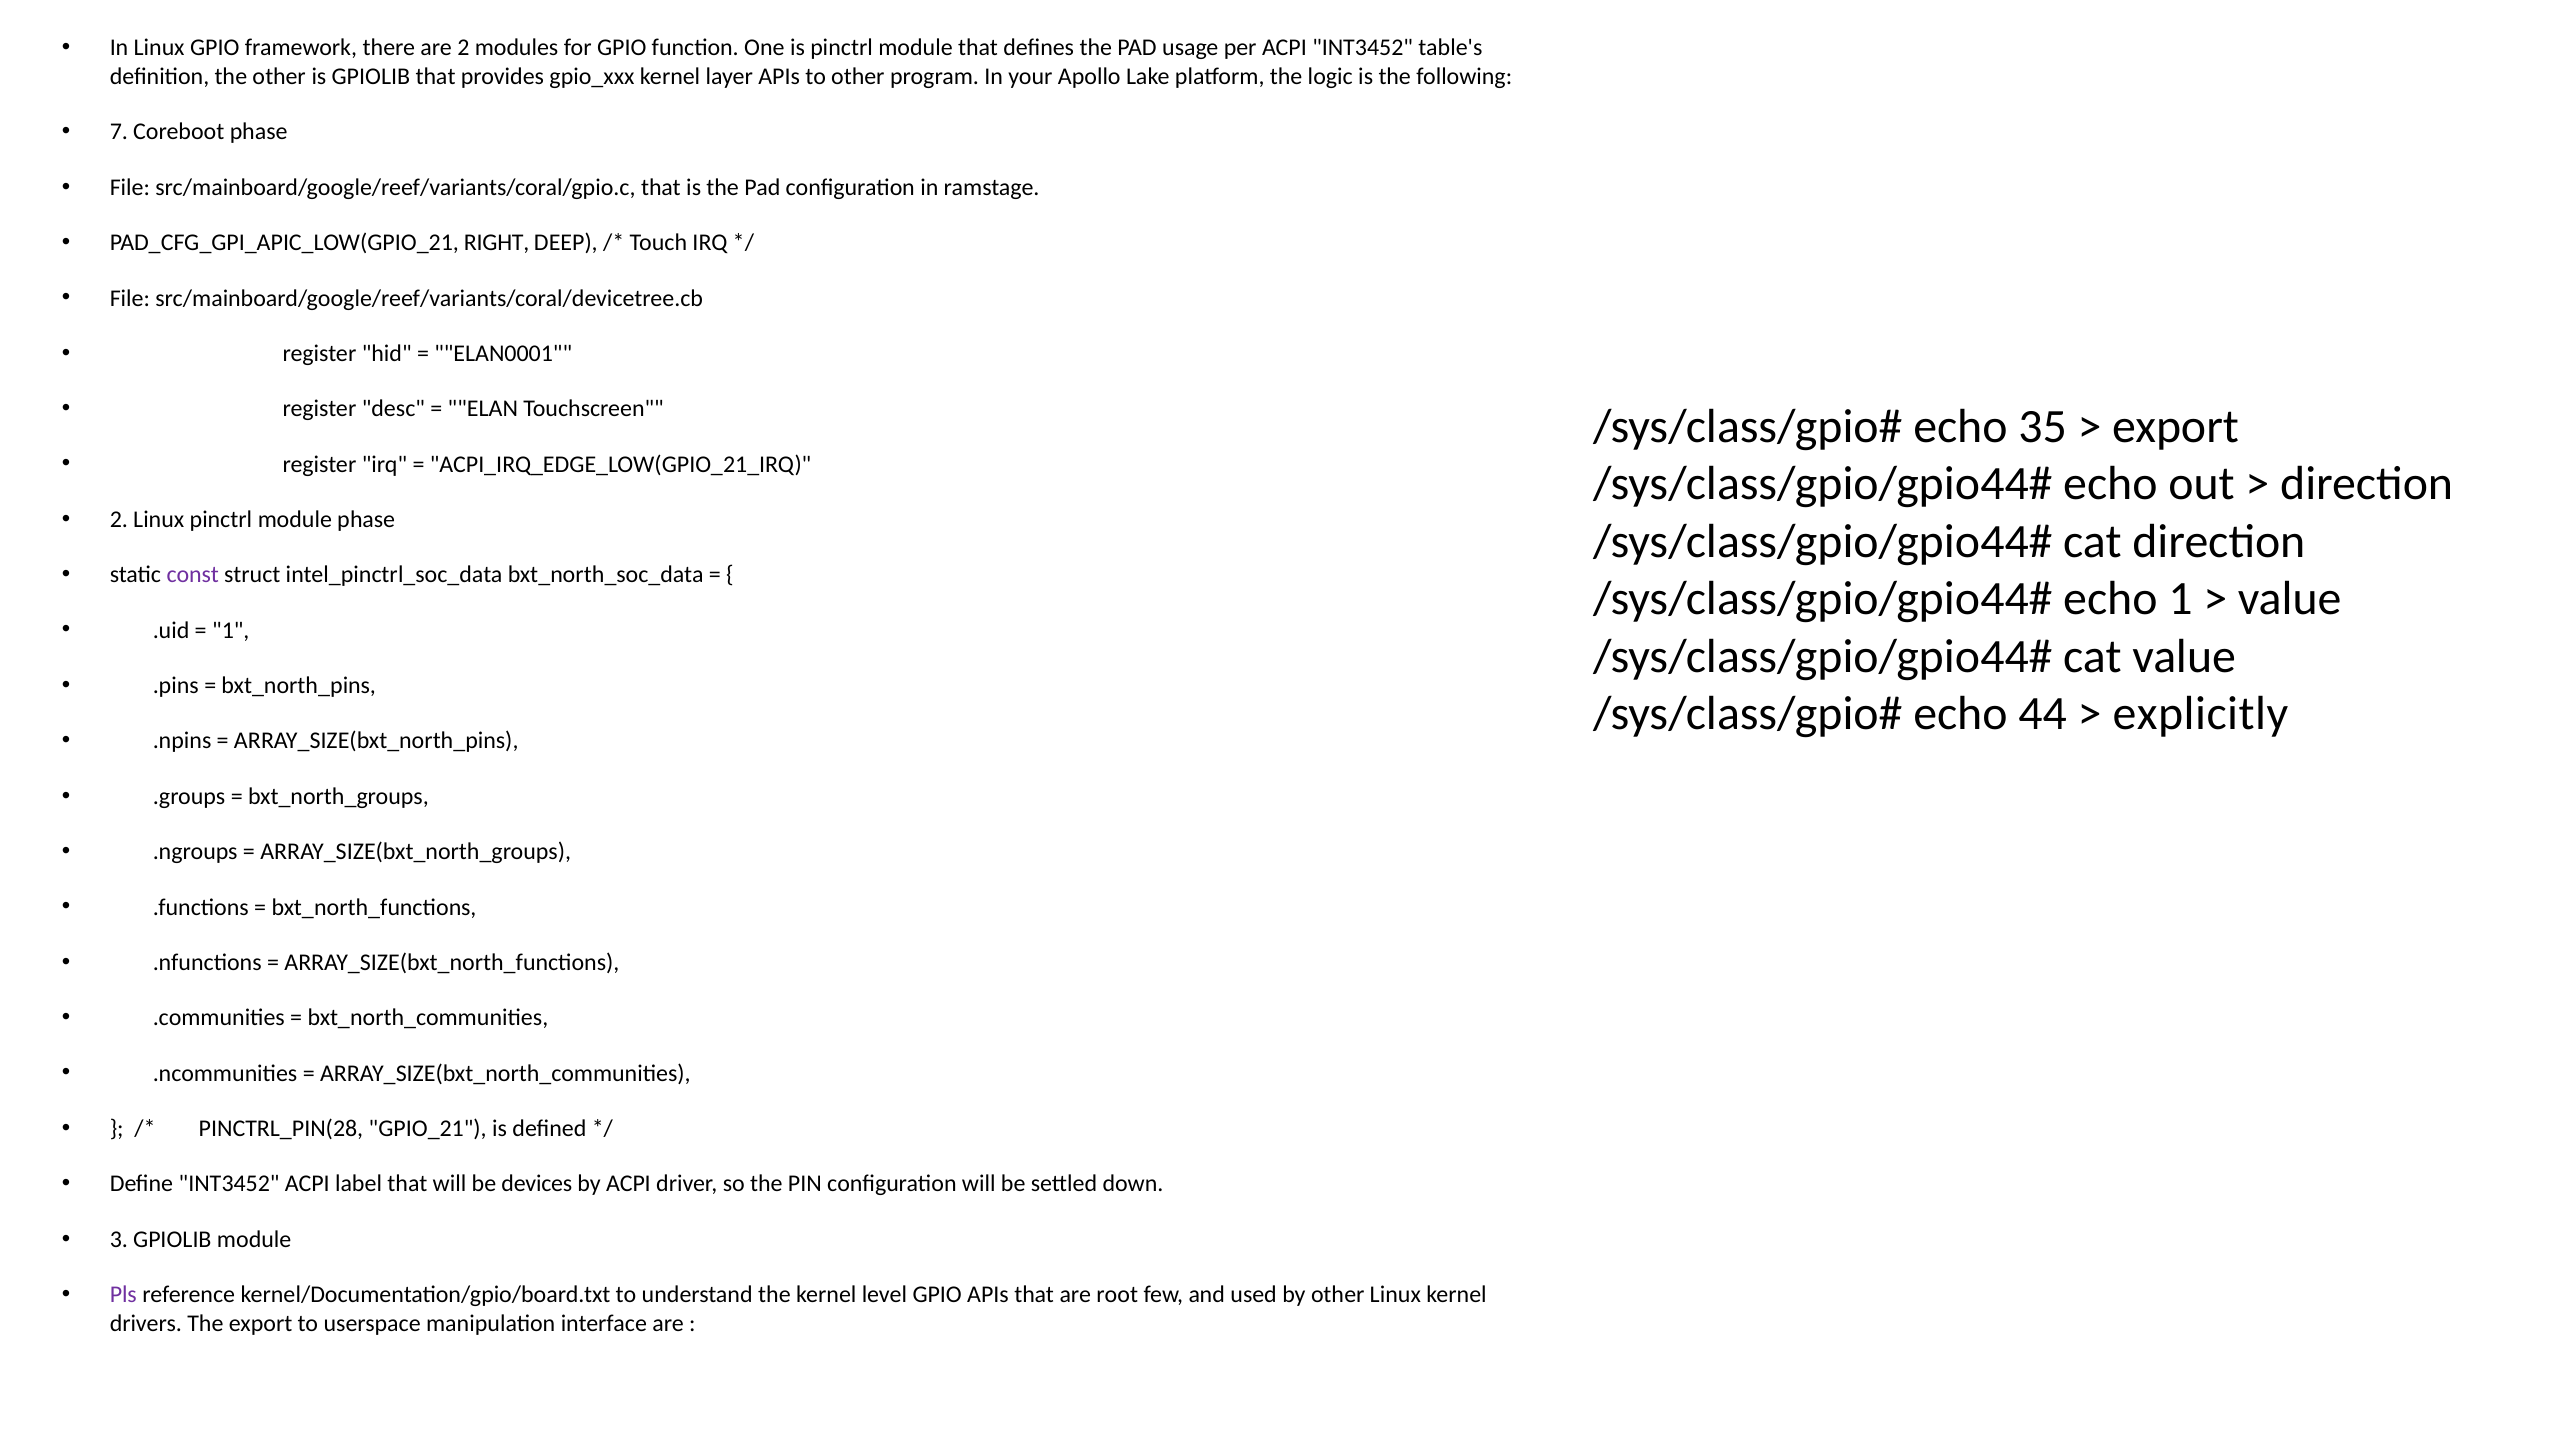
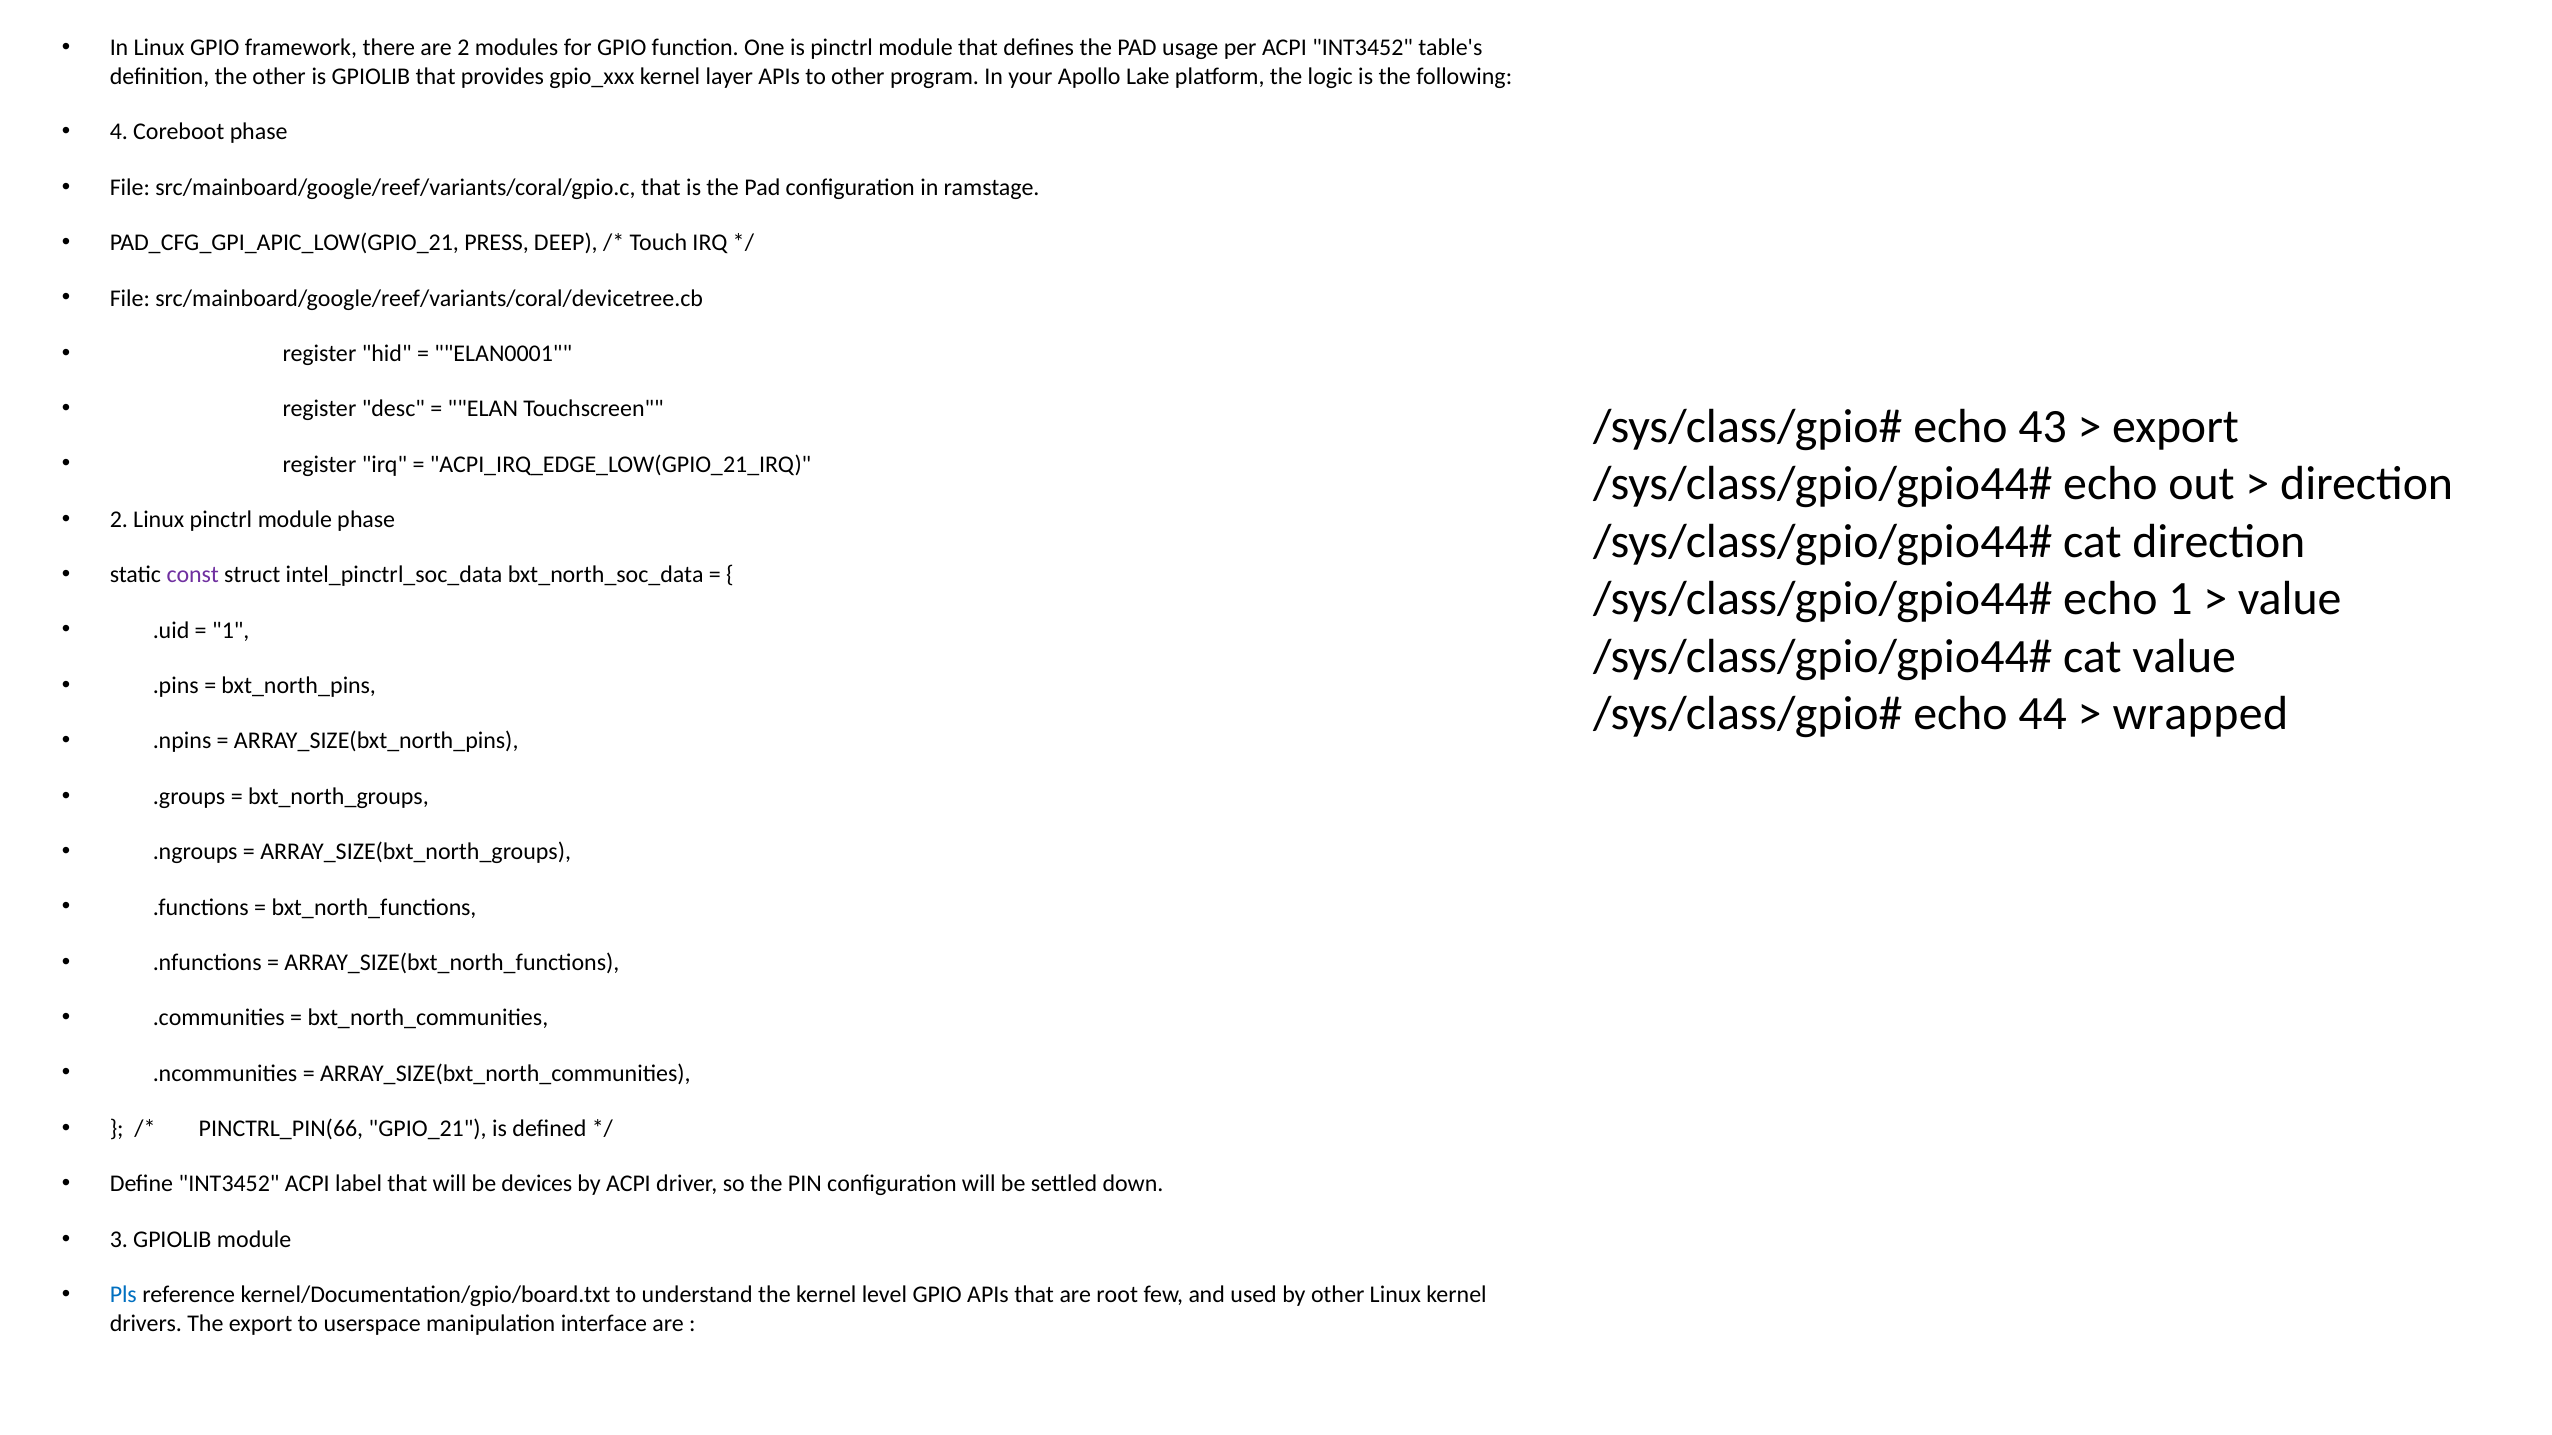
7: 7 -> 4 (119, 132)
RIGHT: RIGHT -> PRESS (497, 243)
35: 35 -> 43 (2043, 427)
explicitly: explicitly -> wrapped (2200, 714)
PINCTRL_PIN(28: PINCTRL_PIN(28 -> PINCTRL_PIN(66 (281, 1129)
Pls colour: purple -> blue (123, 1295)
